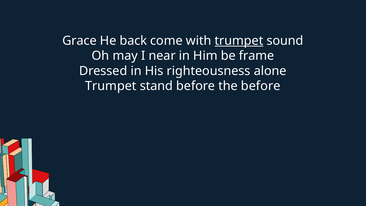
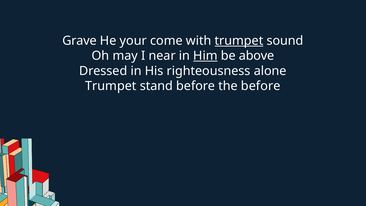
Grace: Grace -> Grave (80, 41)
back: back -> your (133, 41)
Him underline: none -> present (205, 56)
frame: frame -> above (257, 56)
